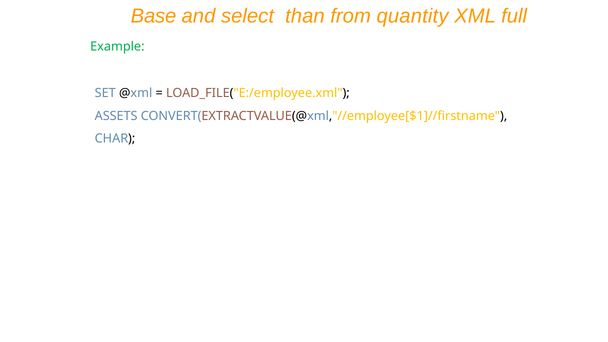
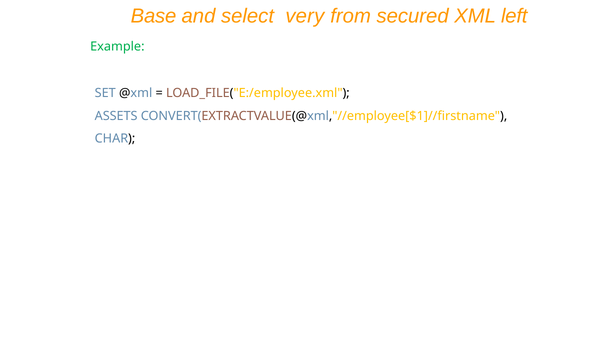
than: than -> very (305, 16)
quantity: quantity -> secured (413, 16)
full: full -> left (514, 16)
